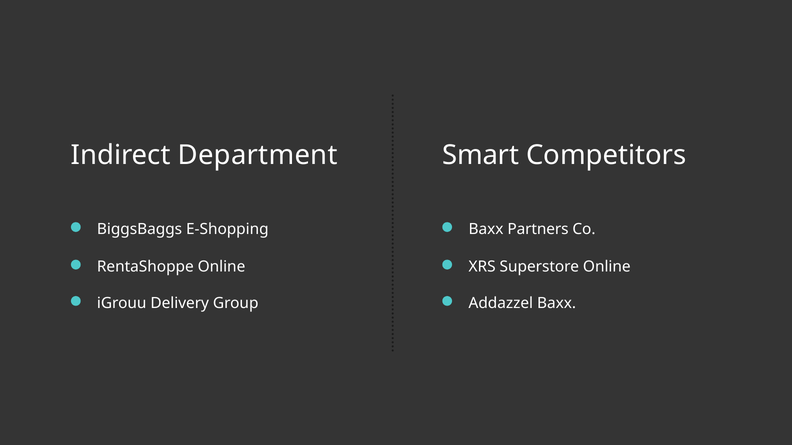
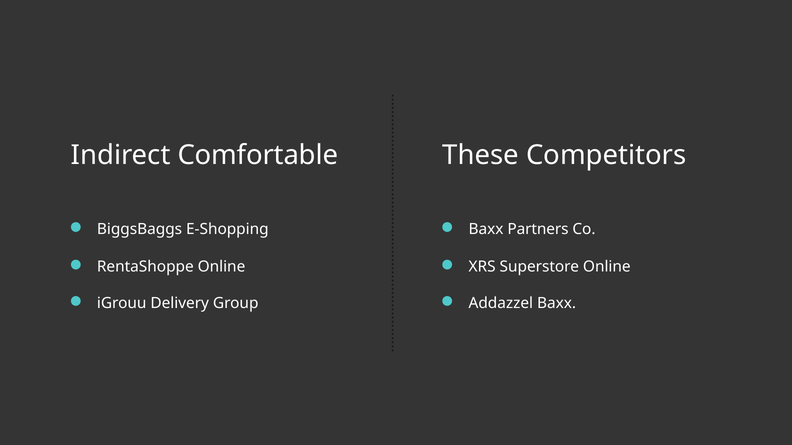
Department: Department -> Comfortable (258, 155)
Smart: Smart -> These (481, 155)
